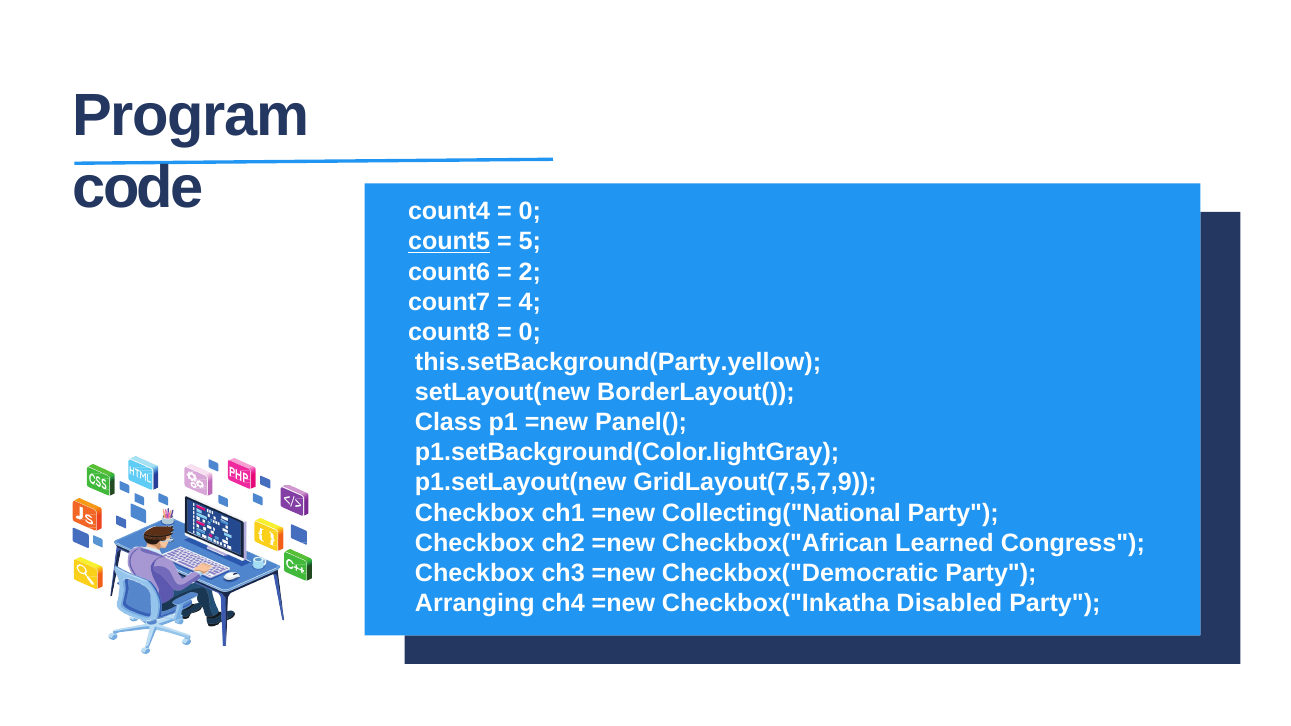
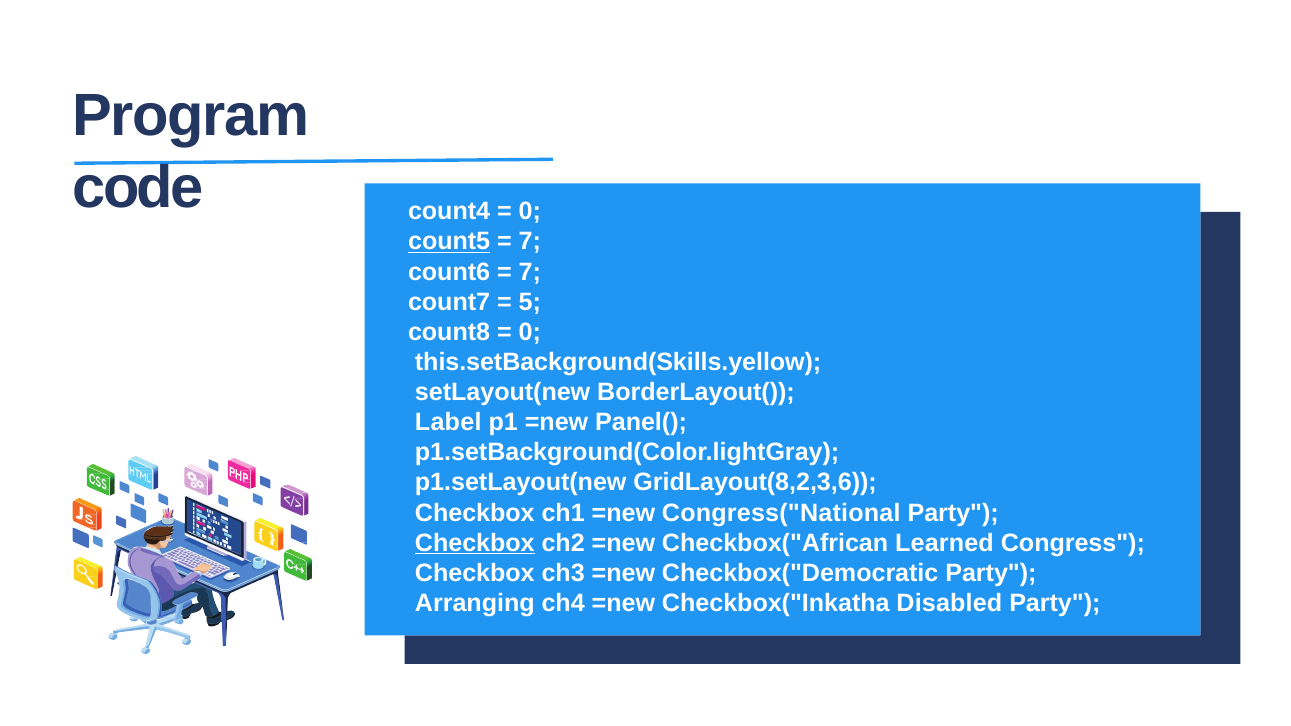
5: 5 -> 7 (530, 242)
2: 2 -> 7 (530, 272)
4: 4 -> 5 (530, 302)
this.setBackground(Party.yellow: this.setBackground(Party.yellow -> this.setBackground(Skills.yellow (618, 362)
Class: Class -> Label (448, 422)
GridLayout(7,5,7,9: GridLayout(7,5,7,9 -> GridLayout(8,2,3,6 (755, 483)
Collecting("National: Collecting("National -> Congress("National (781, 513)
Checkbox underline: none -> present (475, 543)
